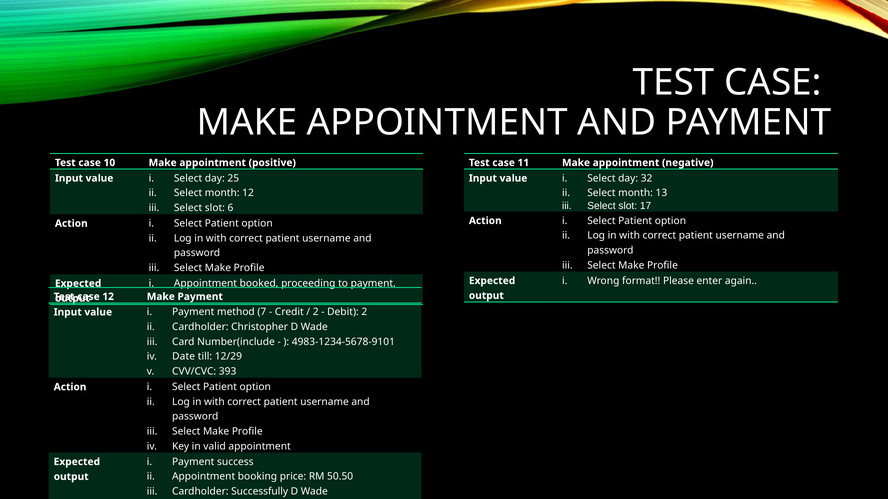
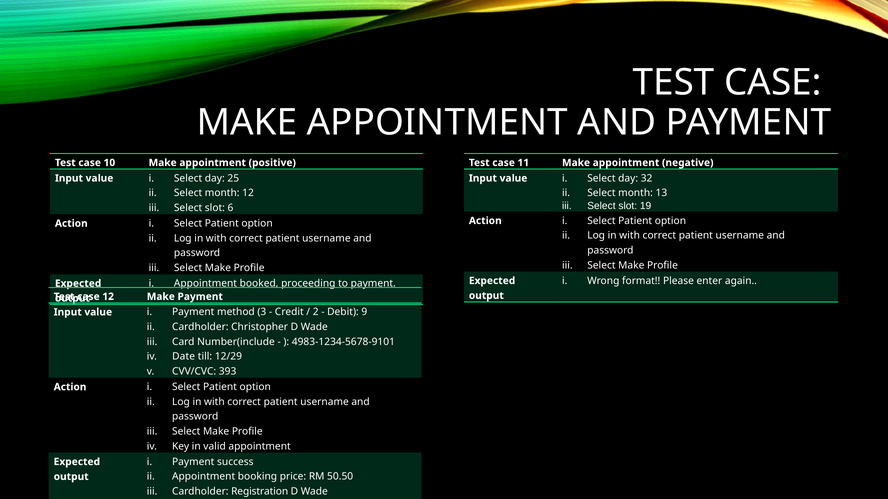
17: 17 -> 19 (646, 206)
7: 7 -> 3 (262, 312)
Debit 2: 2 -> 9 (364, 312)
Successfully: Successfully -> Registration (260, 492)
